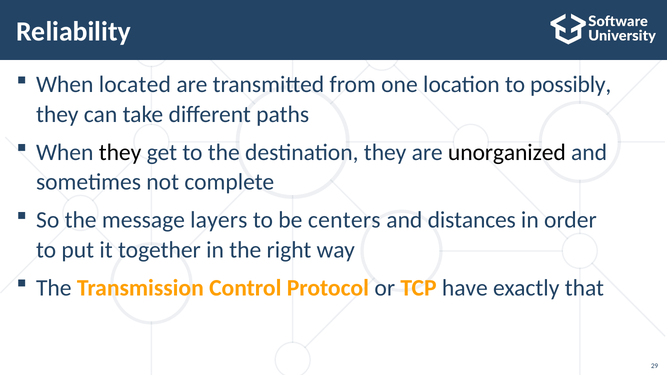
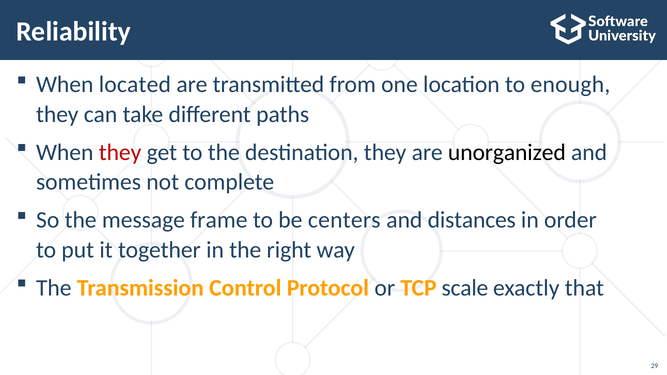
possibly: possibly -> enough (570, 85)
they colour: black -> red (120, 152)
layers: layers -> frame (219, 220)
have: have -> scale (465, 288)
